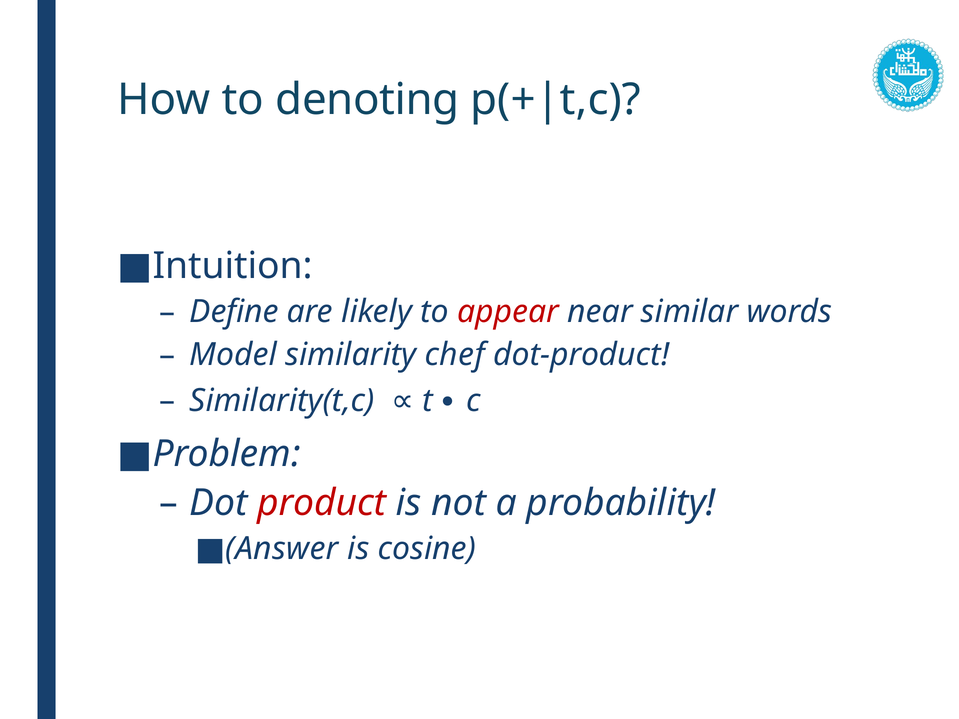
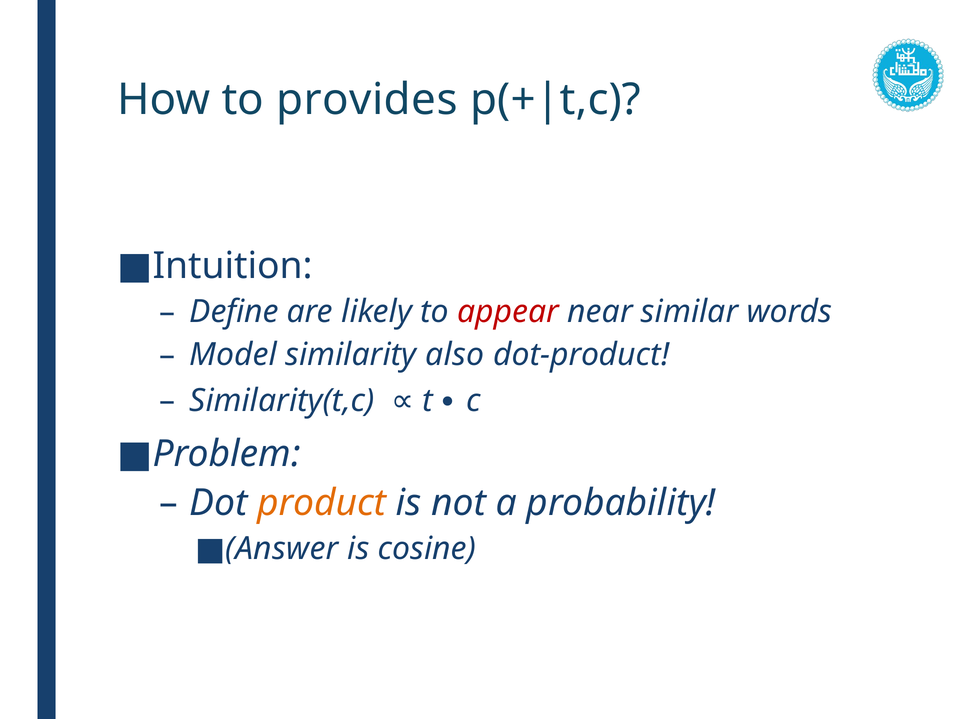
denoting: denoting -> provides (367, 100)
chef: chef -> also (455, 355)
product colour: red -> orange (322, 503)
